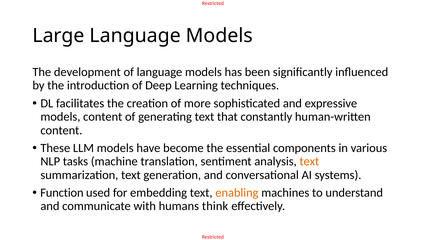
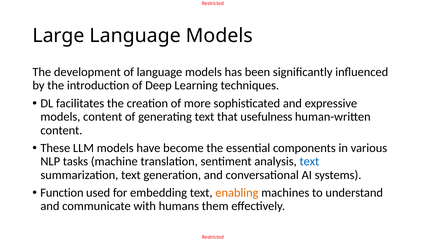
constantly: constantly -> usefulness (266, 117)
text colour: orange -> blue (309, 161)
think: think -> them (215, 206)
